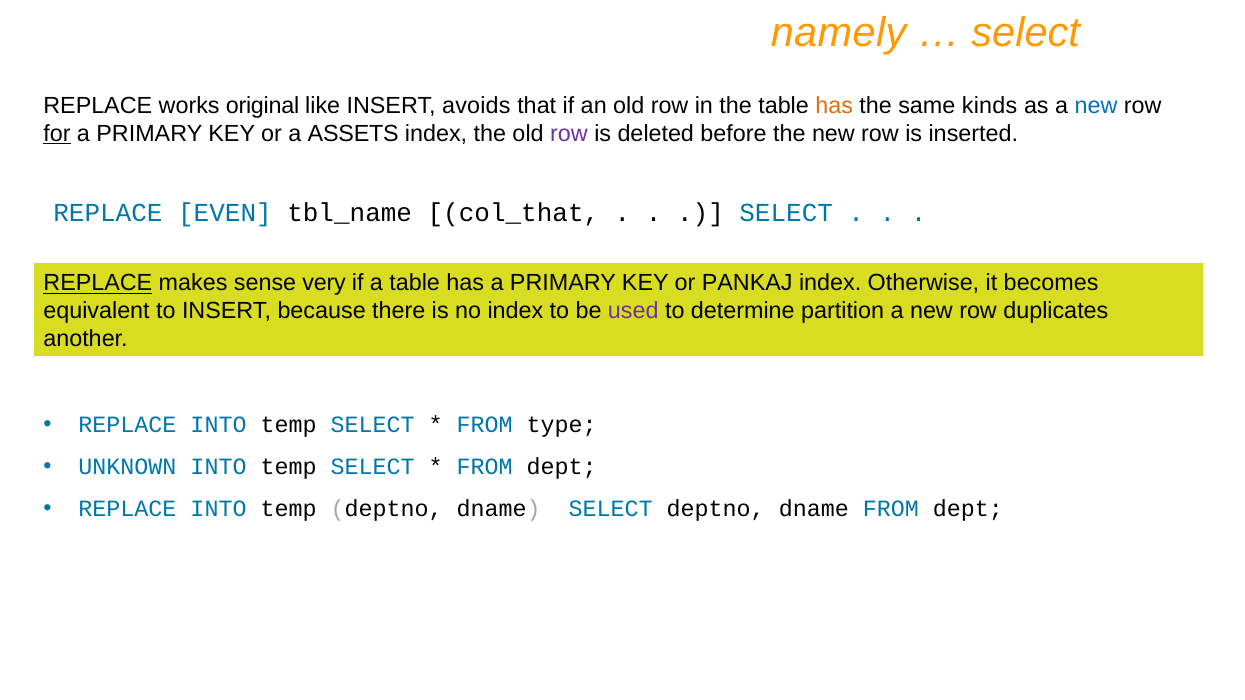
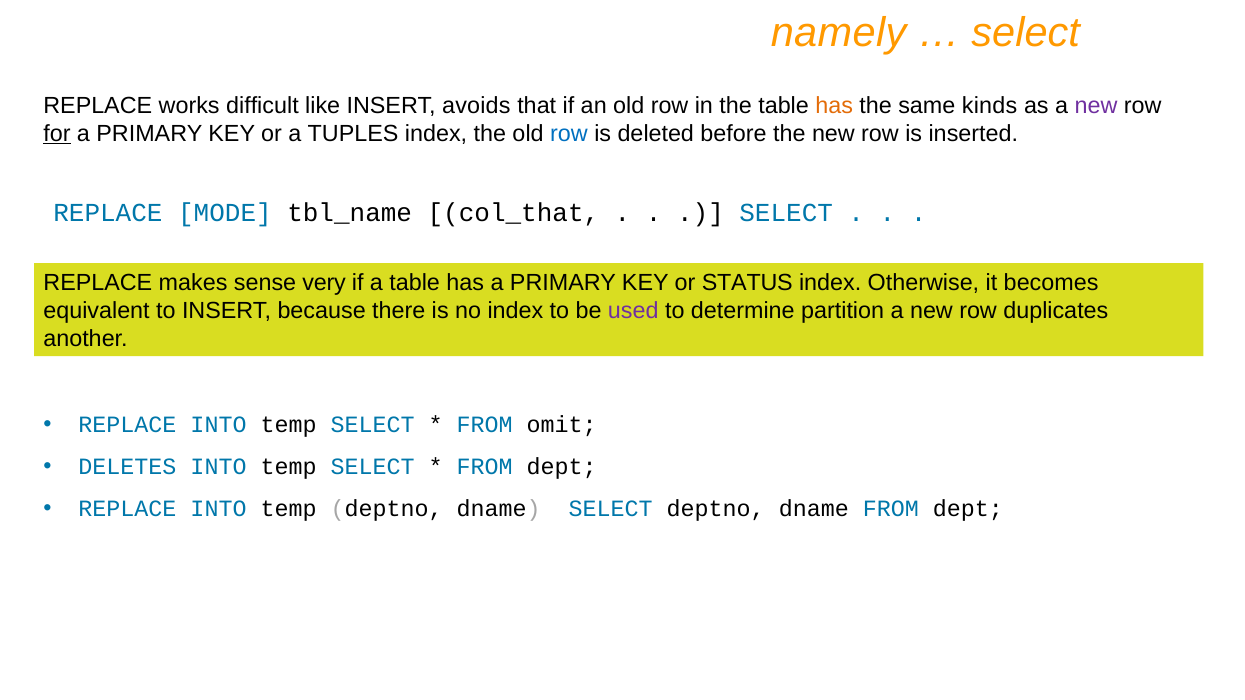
original: original -> difficult (262, 106)
new colour: blue -> purple (1096, 106)
ASSETS: ASSETS -> TUPLES (353, 134)
row colour: purple -> blue (569, 134)
EVEN: EVEN -> MODE (225, 213)
REPLACE underline: present -> none (98, 283)
PANKAJ: PANKAJ -> STATUS (747, 283)
type: type -> omit (562, 425)
UNKNOWN: UNKNOWN -> DELETES (127, 467)
